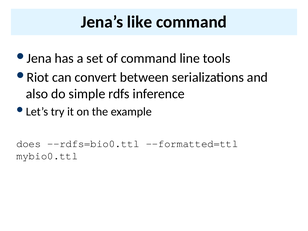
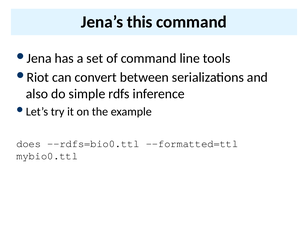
like: like -> this (140, 22)
